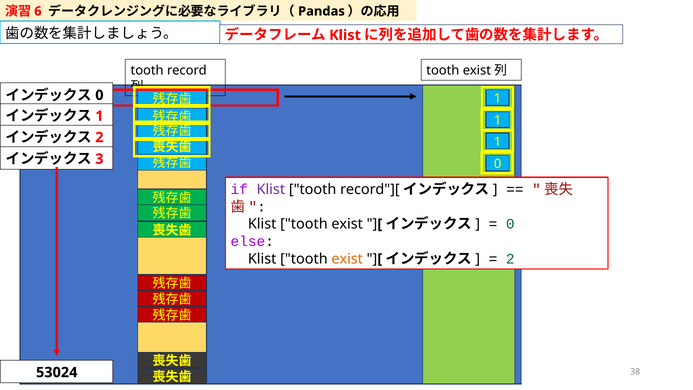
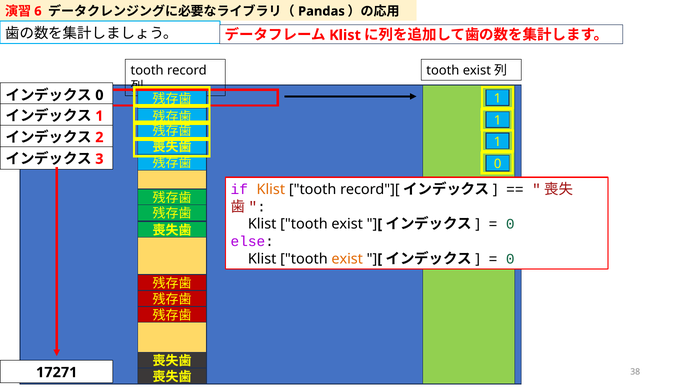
Klist colour: purple -> orange (271, 189)
2: 2 -> 0 (510, 259)
53024: 53024 -> 17271 (57, 372)
